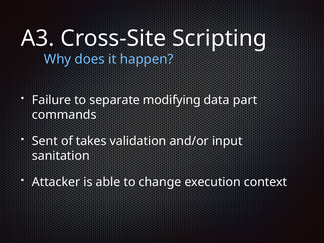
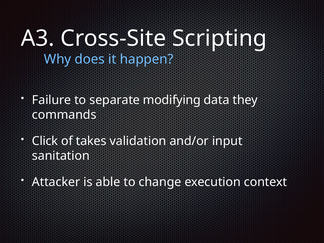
part: part -> they (245, 100)
Sent: Sent -> Click (45, 141)
